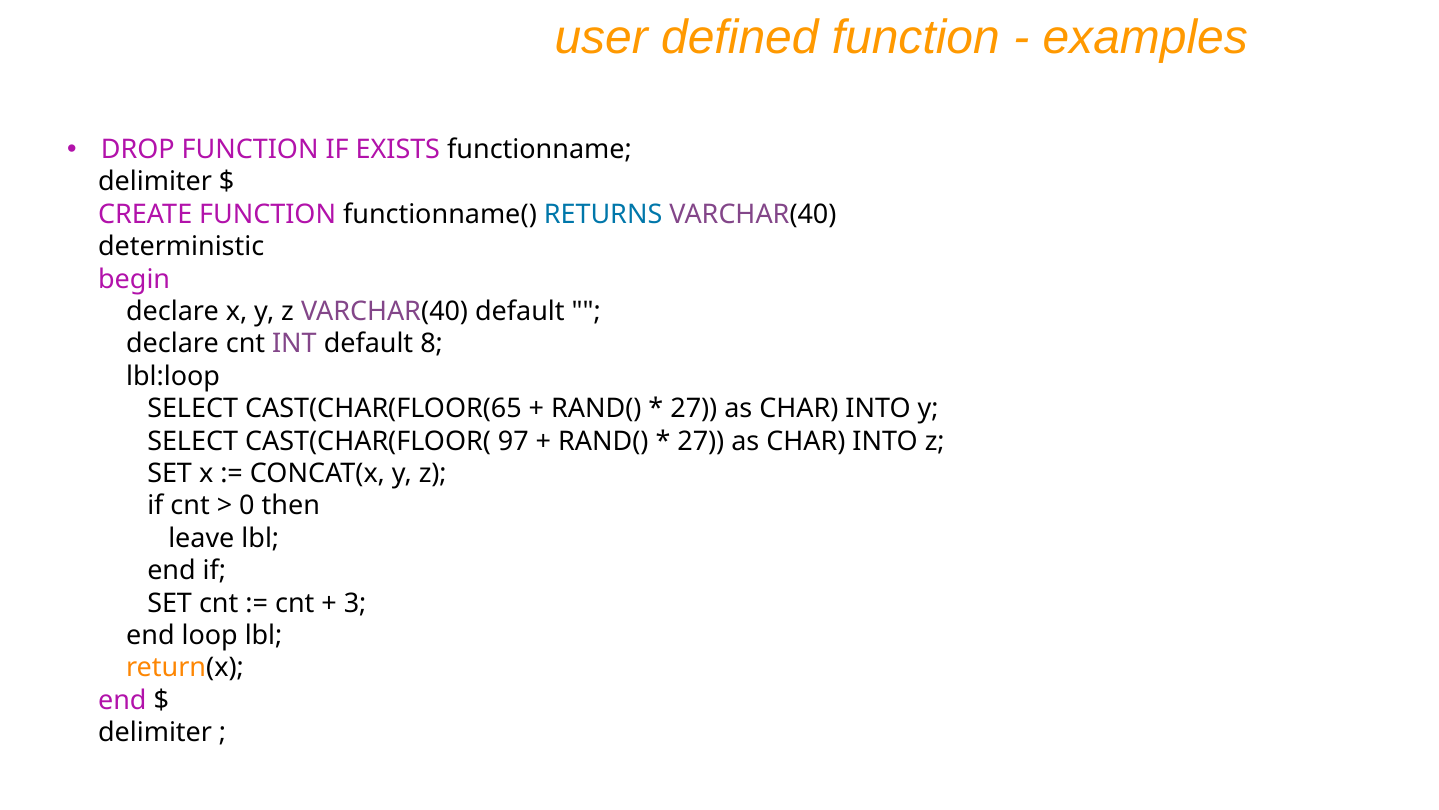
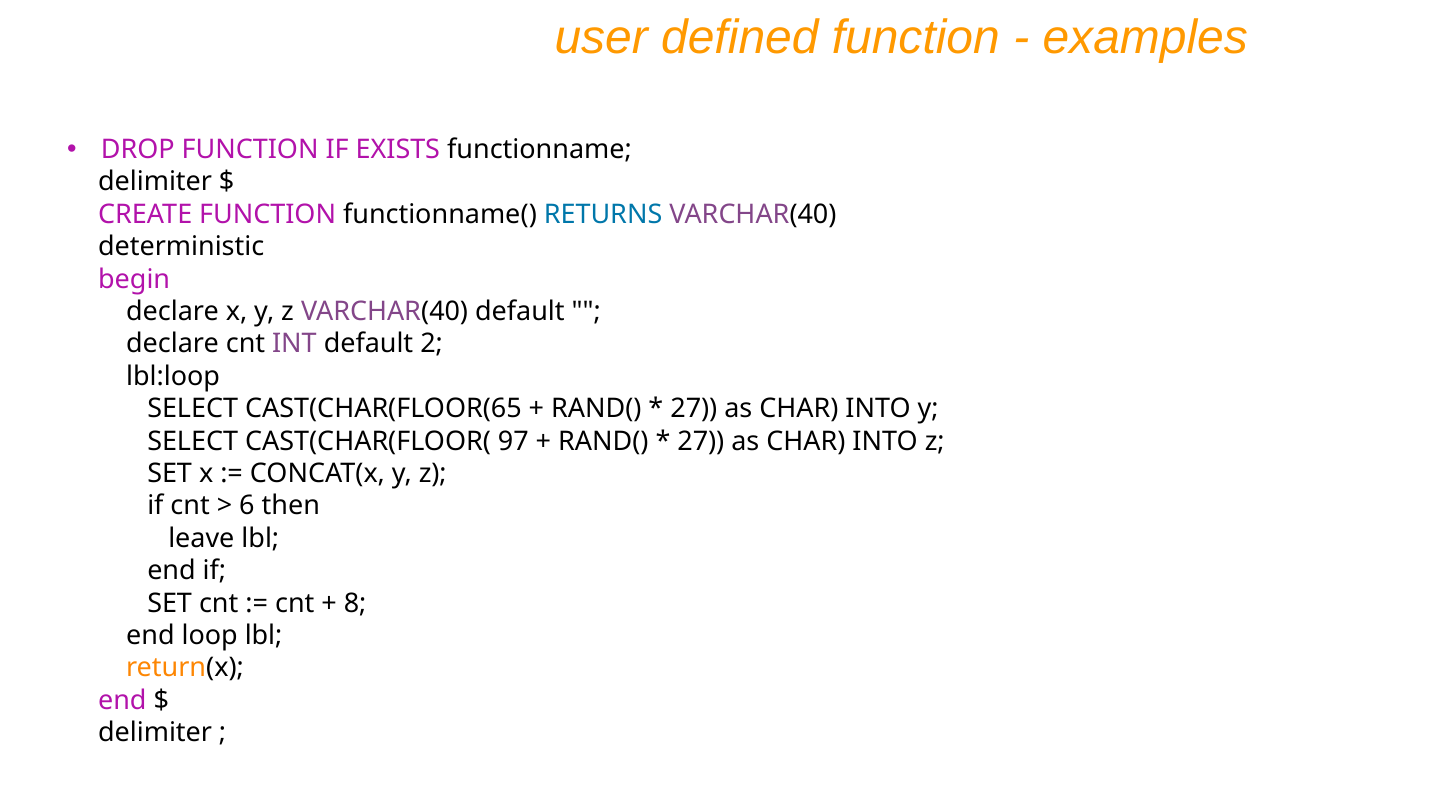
8: 8 -> 2 (432, 344)
0: 0 -> 6 (247, 506)
3: 3 -> 8 (355, 603)
